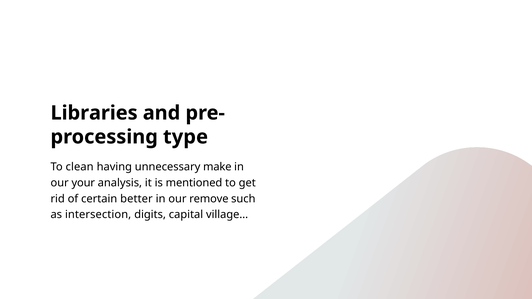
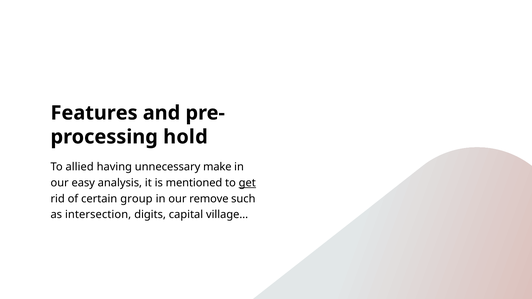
Libraries: Libraries -> Features (94, 113)
type: type -> hold (185, 137)
clean: clean -> allied (80, 167)
your: your -> easy (83, 183)
get underline: none -> present (247, 183)
better: better -> group (136, 199)
